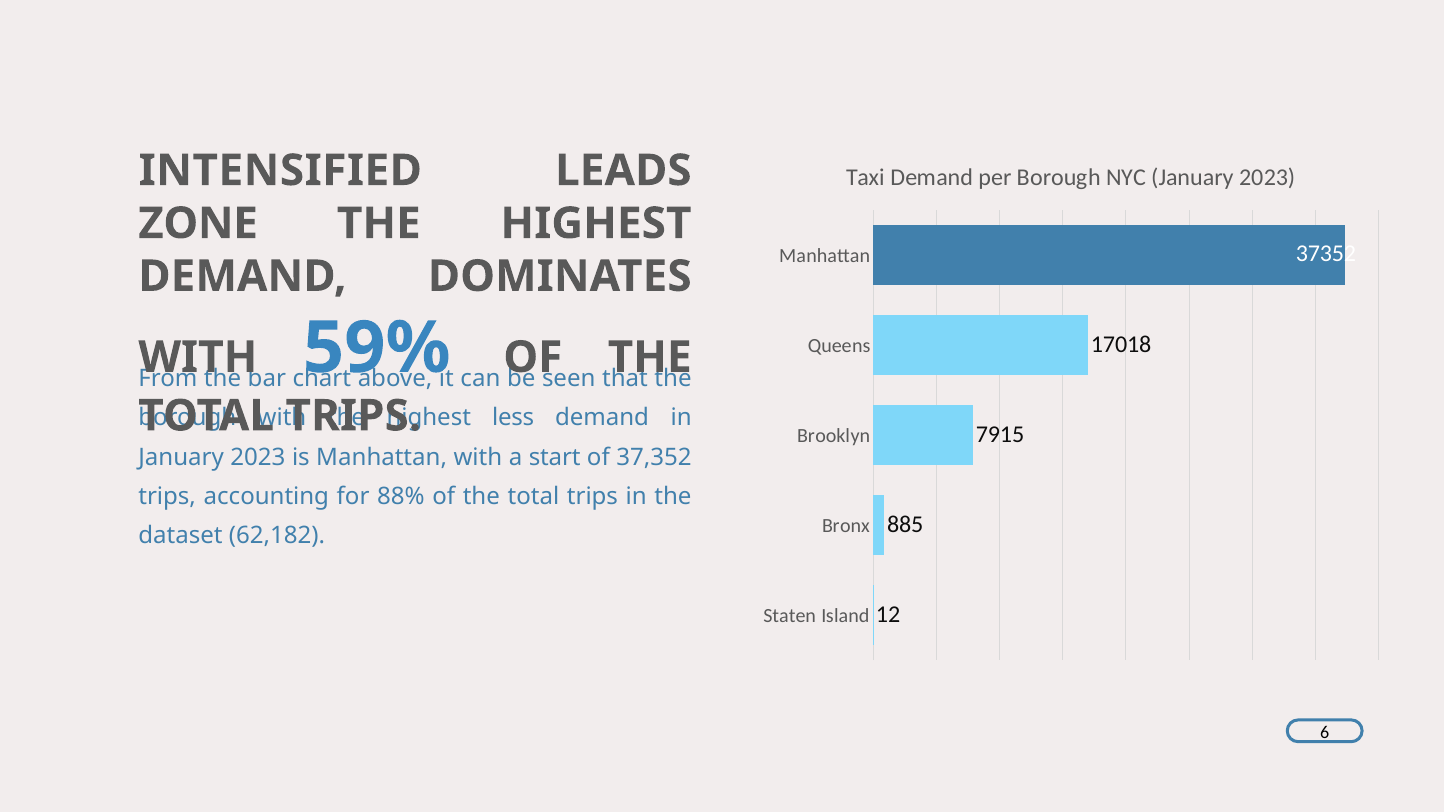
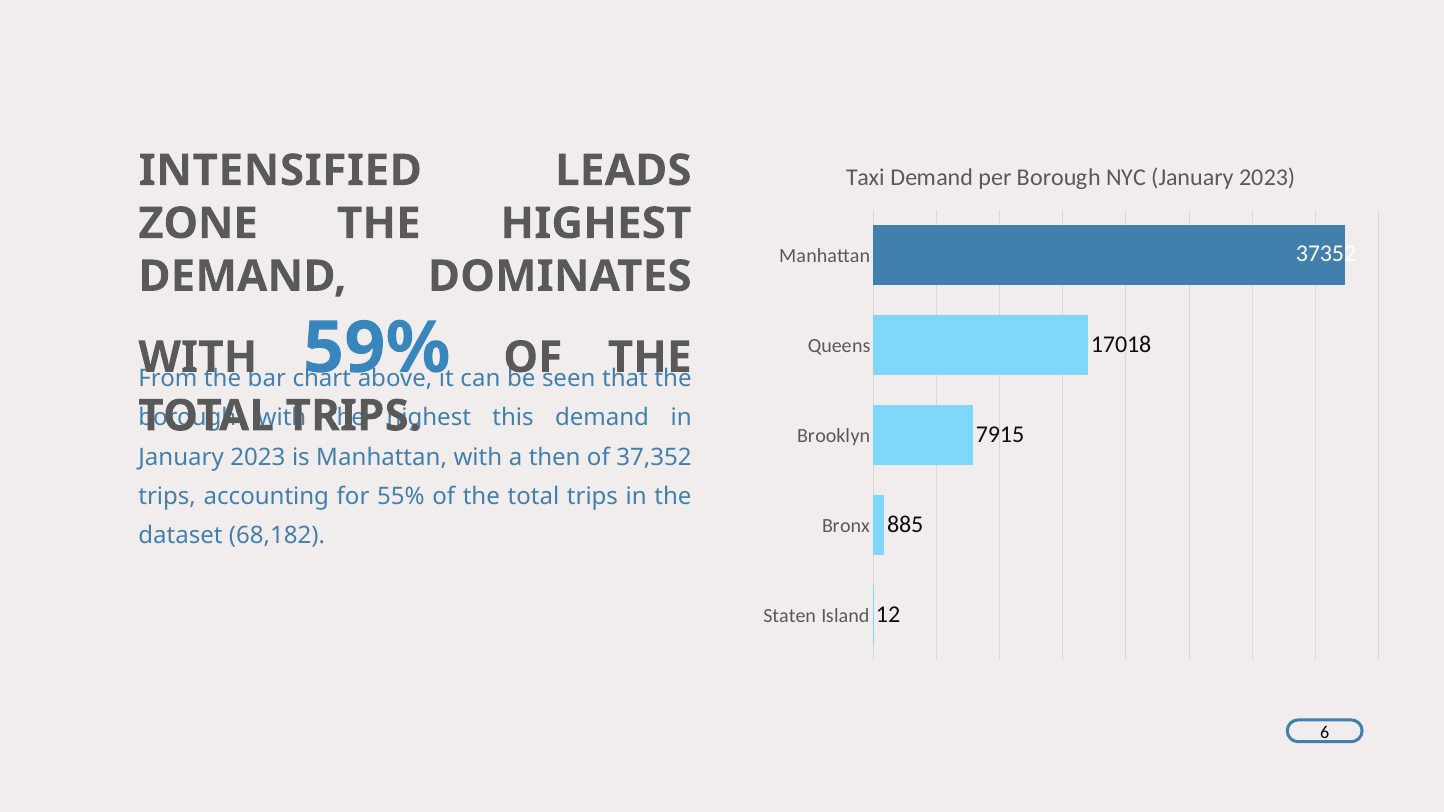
less: less -> this (513, 418)
start: start -> then (555, 457)
88%: 88% -> 55% (401, 497)
62,182: 62,182 -> 68,182 (277, 536)
